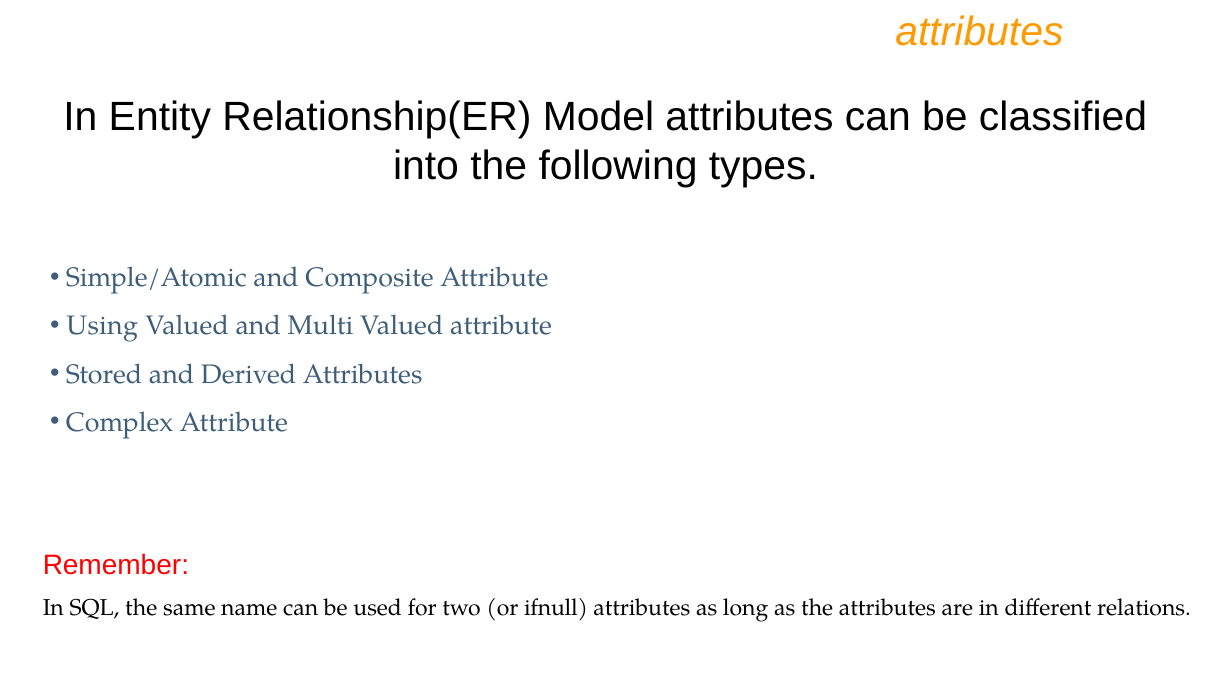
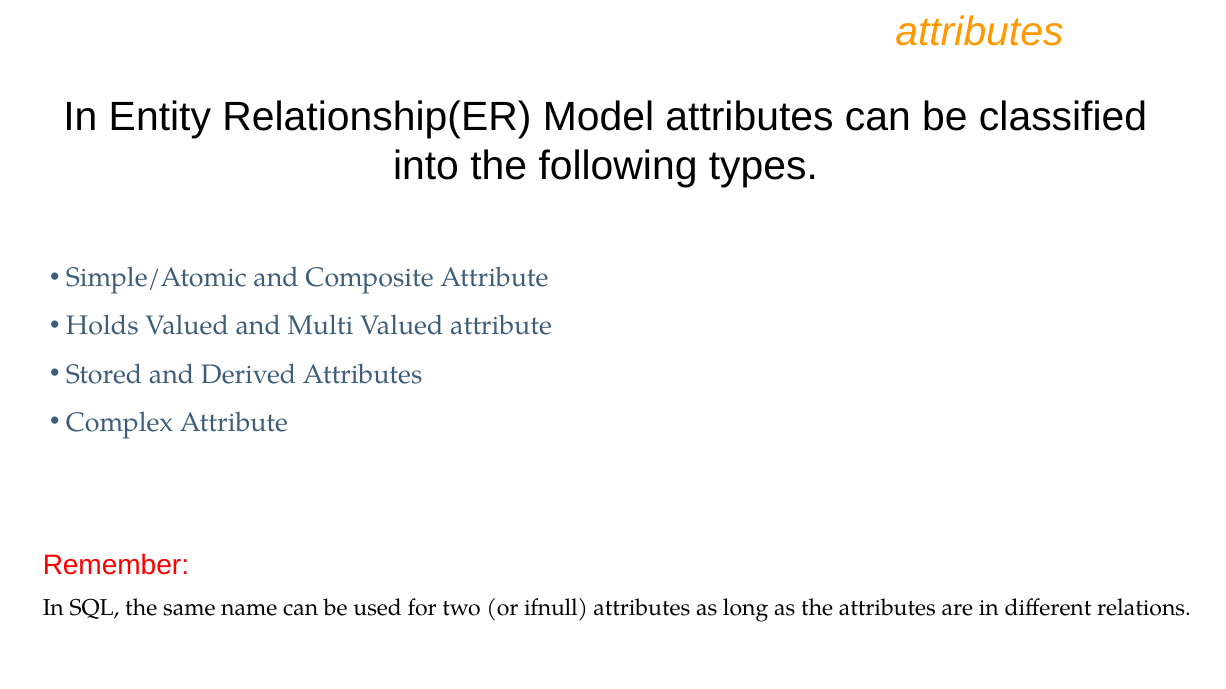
Using: Using -> Holds (102, 326)
